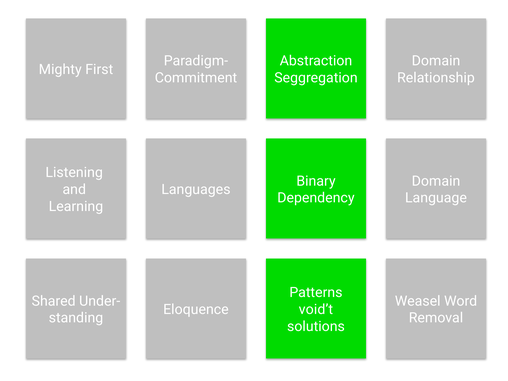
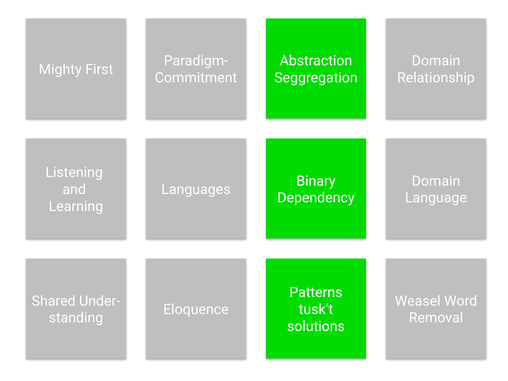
void’t: void’t -> tusk’t (316, 310)
